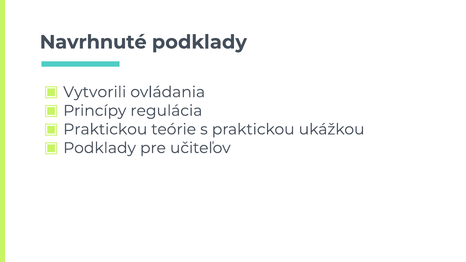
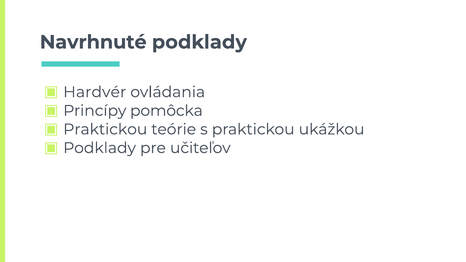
Vytvorili: Vytvorili -> Hardvér (95, 92)
regulácia: regulácia -> pomôcka (166, 111)
